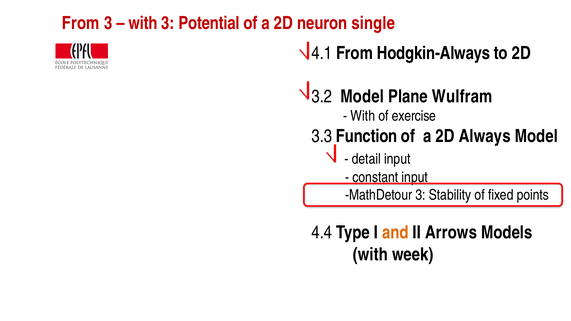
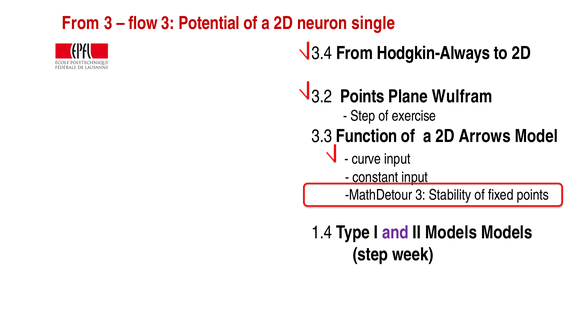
with: with -> flow (143, 23)
4.1: 4.1 -> 3.4 (322, 53)
3.2 Model: Model -> Points (362, 97)
With: With -> Step (363, 116)
Always: Always -> Arrows (485, 136)
detail: detail -> curve (366, 159)
4.4: 4.4 -> 1.4 (322, 233)
and colour: orange -> purple (395, 233)
II Arrows: Arrows -> Models (451, 233)
with: with -> step (370, 254)
